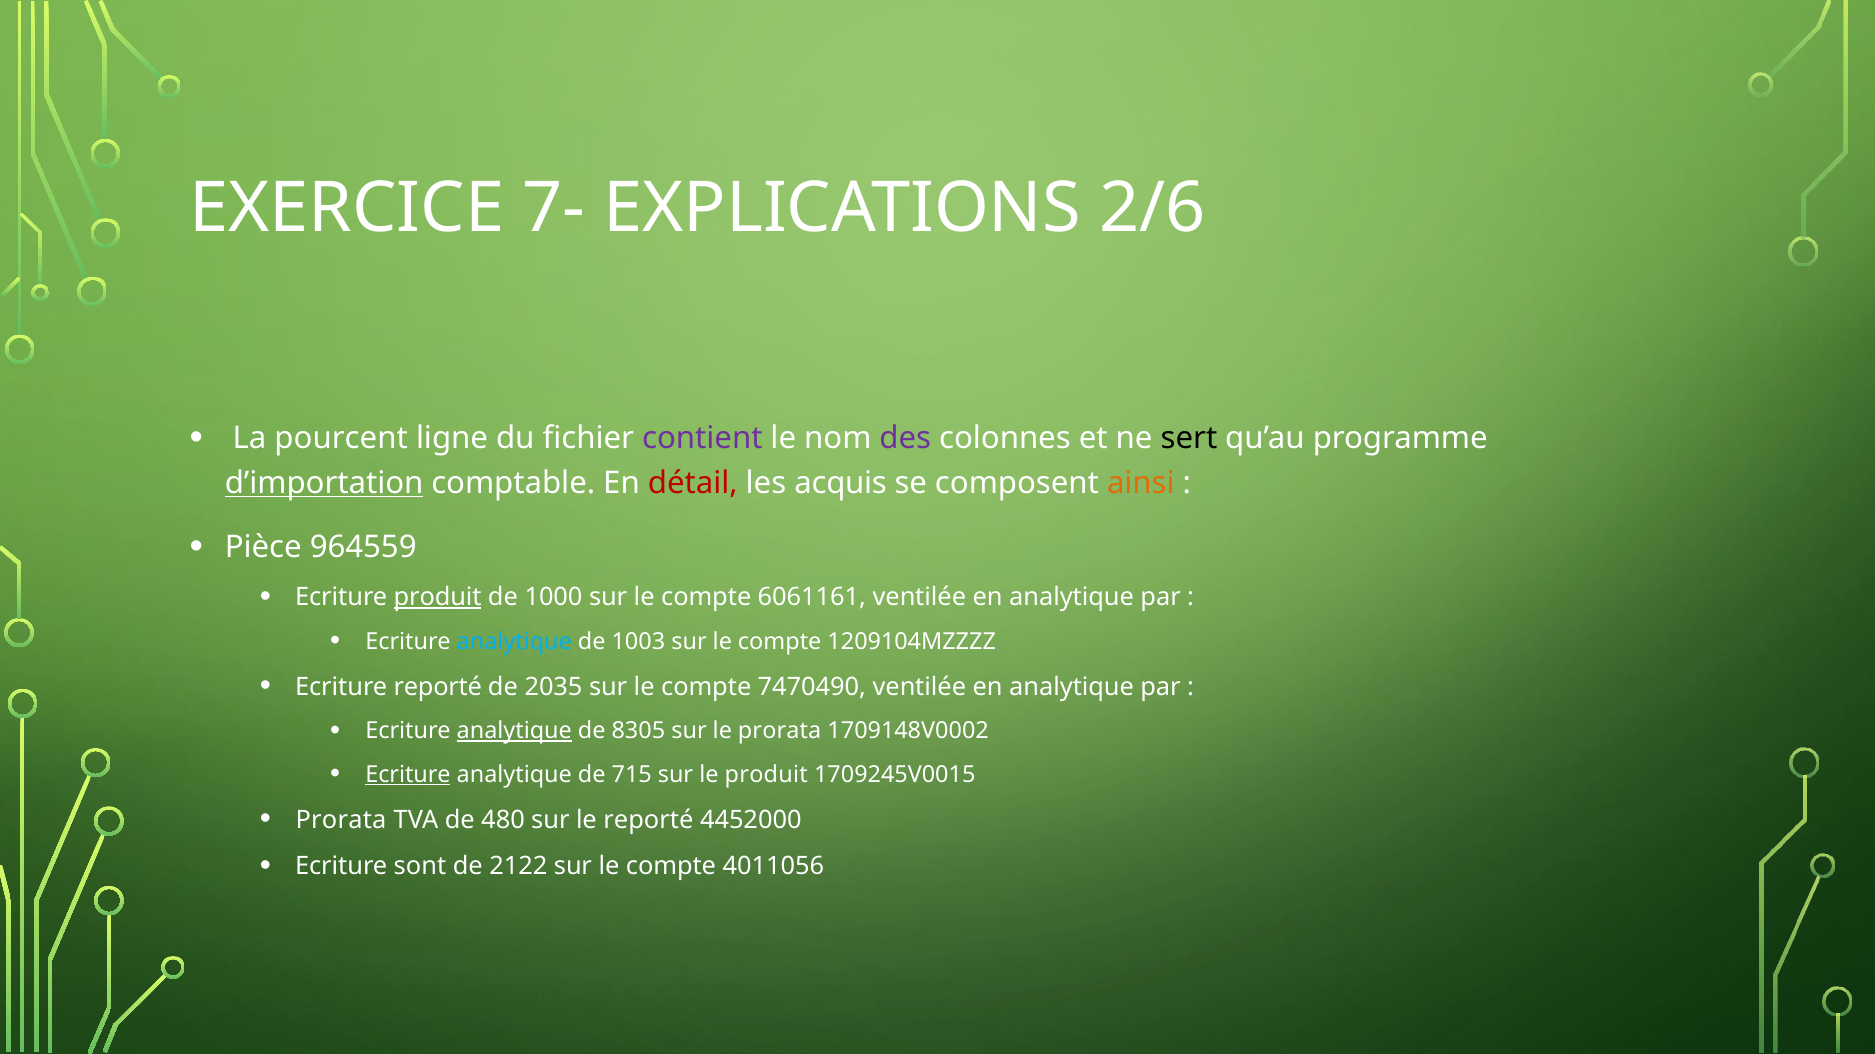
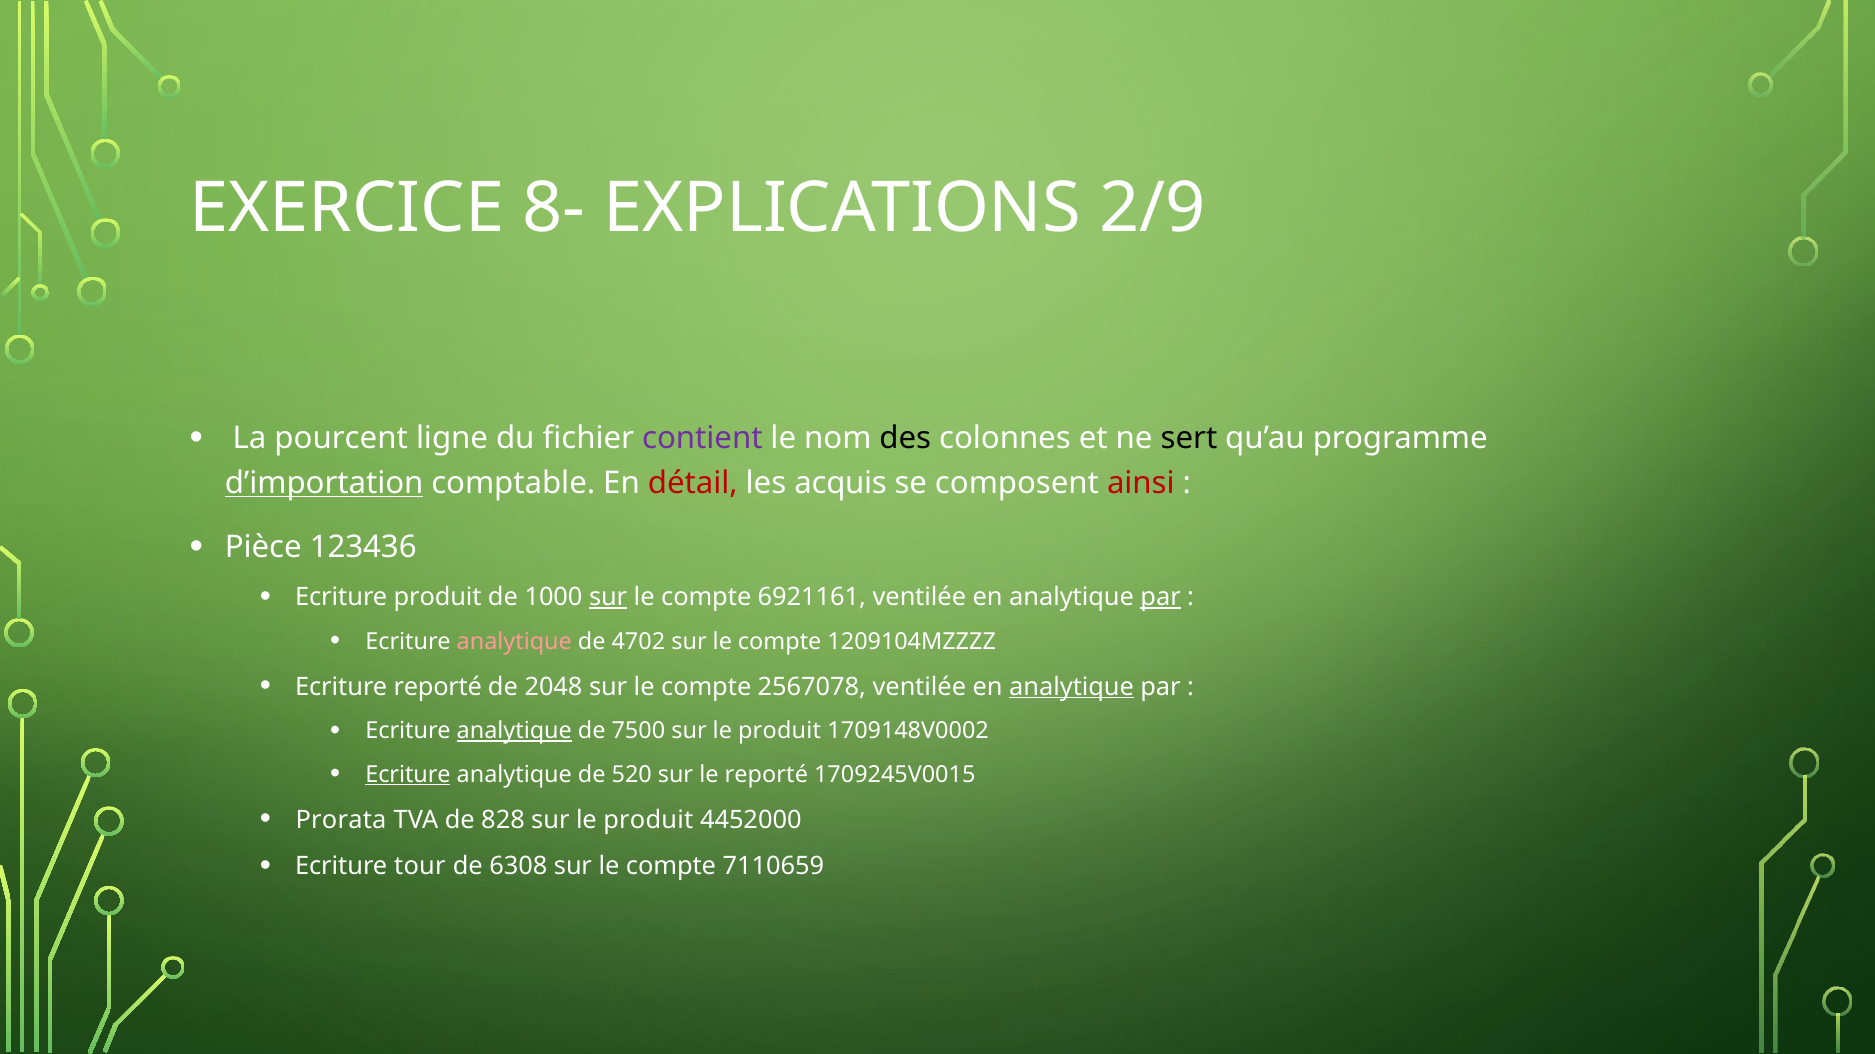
7-: 7- -> 8- (554, 208)
2/6: 2/6 -> 2/9 (1153, 208)
des colour: purple -> black (905, 438)
ainsi colour: orange -> red (1141, 483)
964559: 964559 -> 123436 (363, 548)
produit underline: present -> none (438, 597)
sur underline: none -> present (608, 597)
6061161: 6061161 -> 6921161 (812, 597)
par underline: none -> present (1161, 597)
analytique colour: light blue -> pink (514, 642)
1003: 1003 -> 4702 (638, 642)
2035: 2035 -> 2048 (554, 687)
7470490: 7470490 -> 2567078 (812, 687)
analytique underline: none -> present (1072, 687)
8305: 8305 -> 7500 (638, 732)
prorata: prorata -> produit (780, 732)
715: 715 -> 520 (632, 775)
le produit: produit -> reporté (766, 775)
480: 480 -> 828 (503, 820)
reporté: reporté -> produit (648, 820)
sont: sont -> tour (420, 867)
2122: 2122 -> 6308 (518, 867)
4011056: 4011056 -> 7110659 (773, 867)
